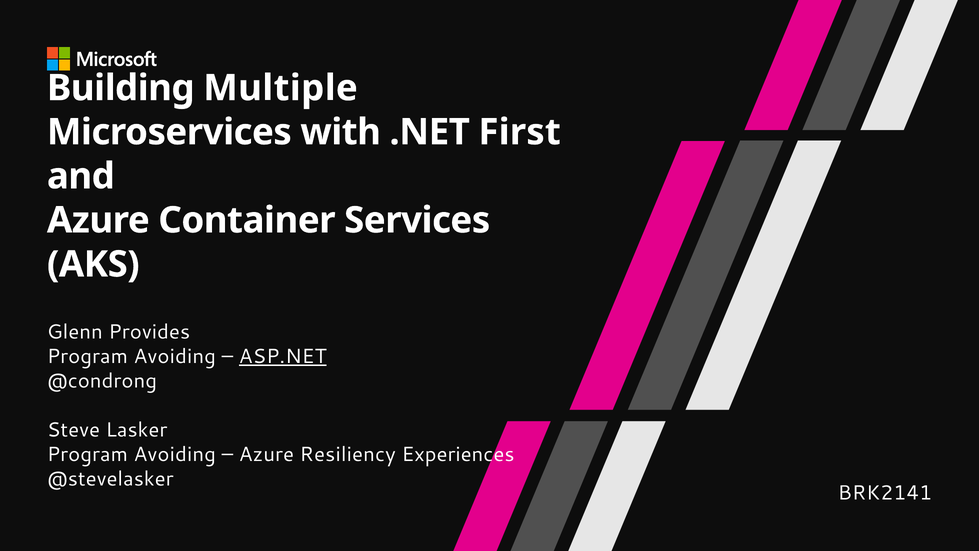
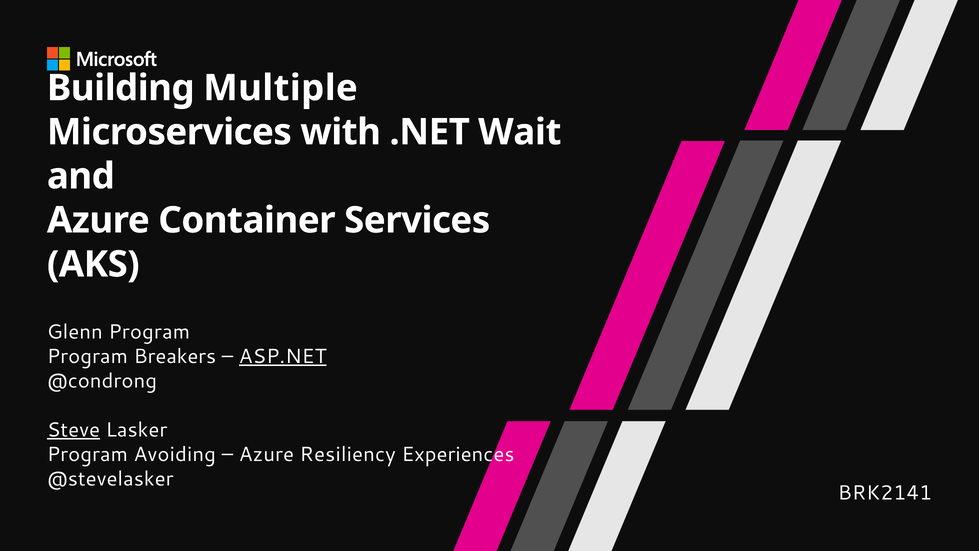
First: First -> Wait (520, 132)
Glenn Provides: Provides -> Program (149, 332)
Avoiding: Avoiding -> Breakers (175, 356)
Steve underline: none -> present (73, 430)
